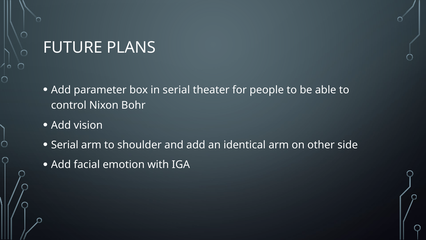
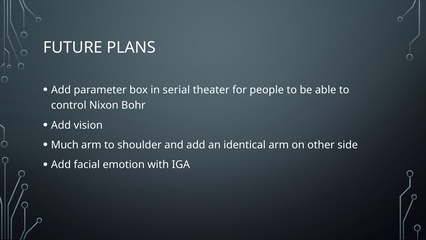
Serial: Serial -> Much (65, 145)
